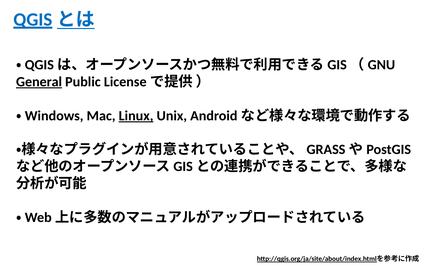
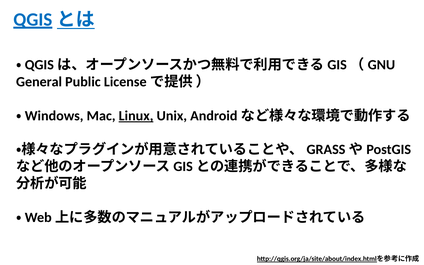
General underline: present -> none (39, 82)
